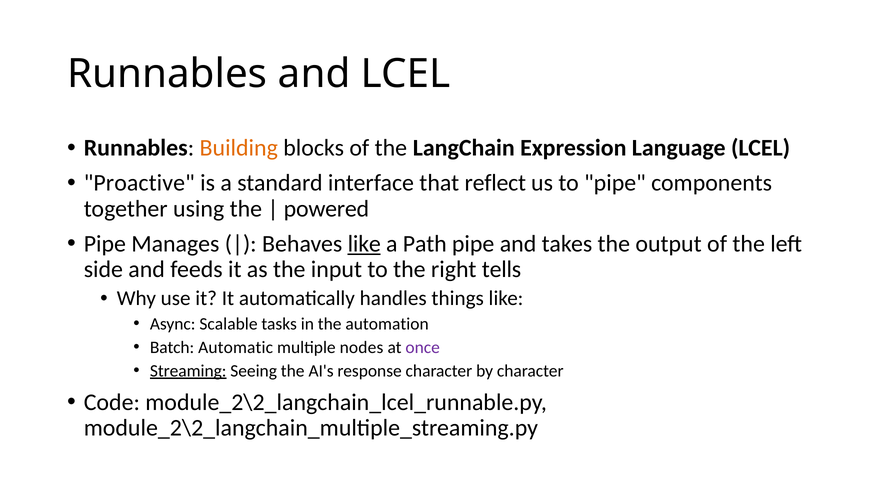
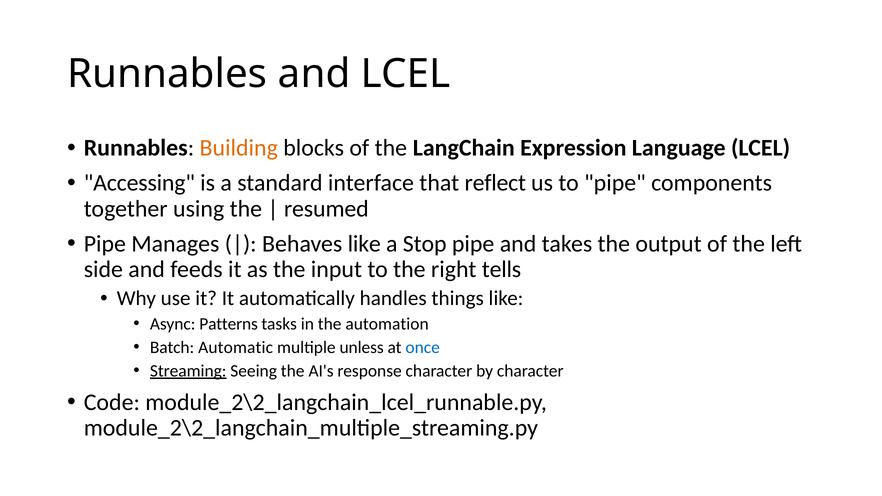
Proactive: Proactive -> Accessing (139, 183)
powered: powered -> resumed (326, 209)
like underline: present -> none (364, 244)
Path: Path -> Stop (425, 244)
Scalable: Scalable -> Patterns (229, 324)
nodes: nodes -> unless (362, 347)
once colour: purple -> blue (423, 347)
